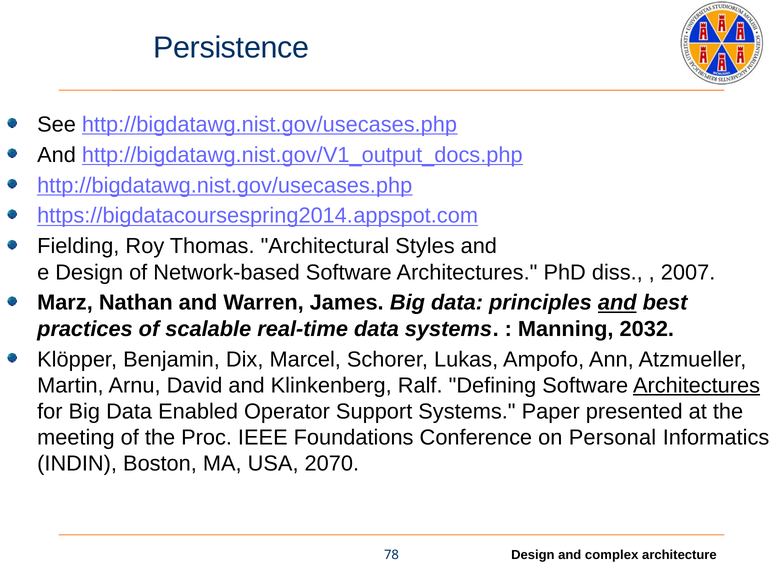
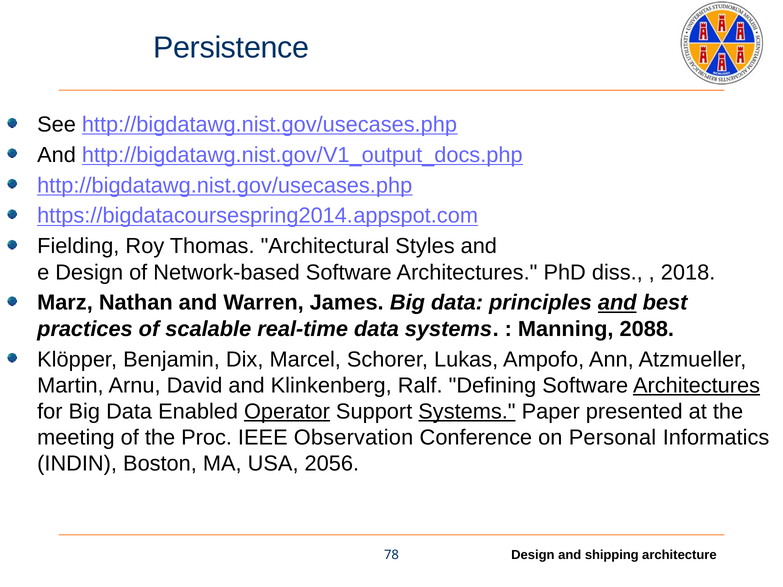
2007: 2007 -> 2018 (688, 272)
2032: 2032 -> 2088 (647, 329)
Operator underline: none -> present (287, 412)
Systems underline: none -> present (467, 412)
Foundations: Foundations -> Observation (353, 438)
2070: 2070 -> 2056 (332, 464)
complex: complex -> shipping (612, 555)
